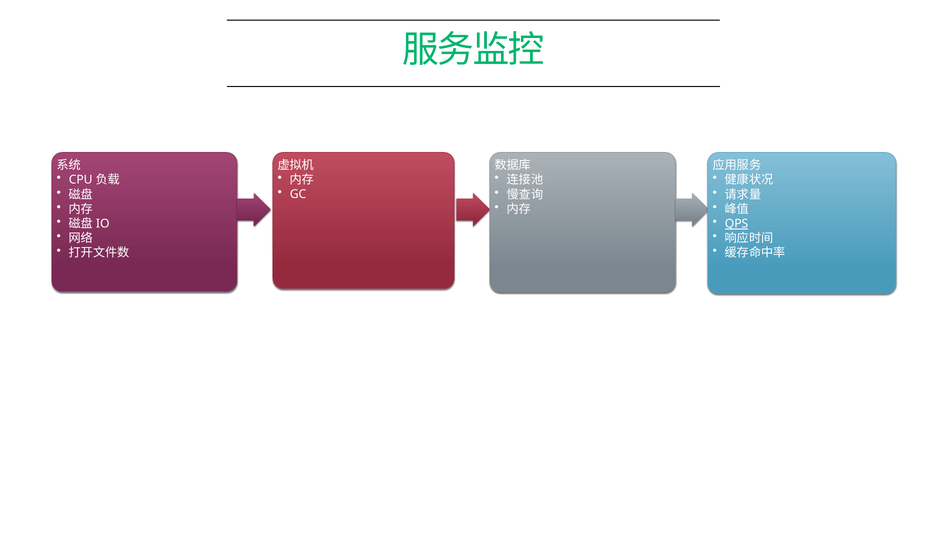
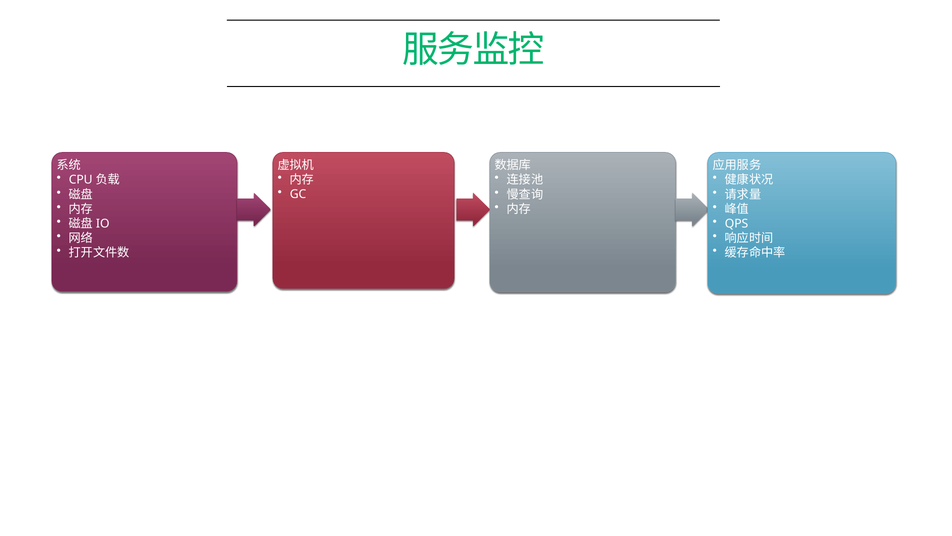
QPS underline: present -> none (737, 224)
